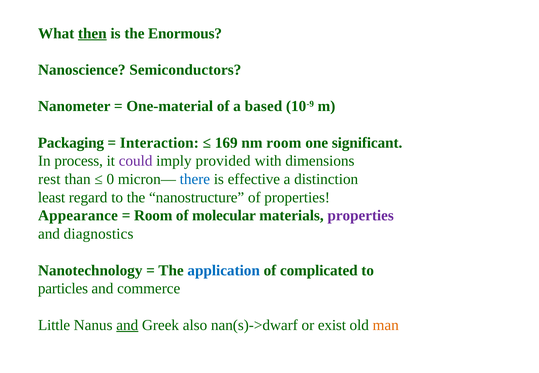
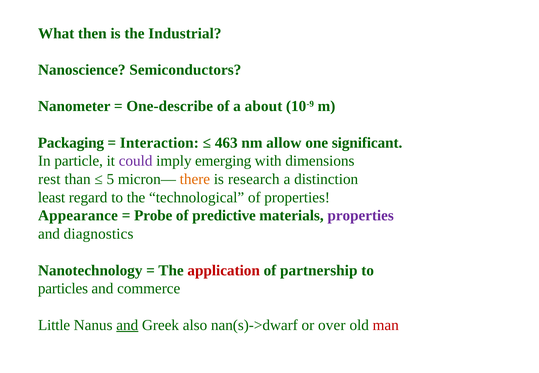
then underline: present -> none (92, 33)
Enormous: Enormous -> Industrial (185, 33)
One-material: One-material -> One-describe (170, 106)
based: based -> about (263, 106)
169: 169 -> 463 (226, 143)
nm room: room -> allow (284, 143)
process: process -> particle (79, 161)
provided: provided -> emerging (223, 161)
0: 0 -> 5 (110, 179)
there colour: blue -> orange (195, 179)
effective: effective -> research (254, 179)
nanostructure: nanostructure -> technological (197, 197)
Room: Room -> Probe (153, 216)
molecular: molecular -> predictive (224, 216)
application colour: blue -> red (224, 270)
complicated: complicated -> partnership (319, 270)
exist: exist -> over (332, 325)
man colour: orange -> red (386, 325)
